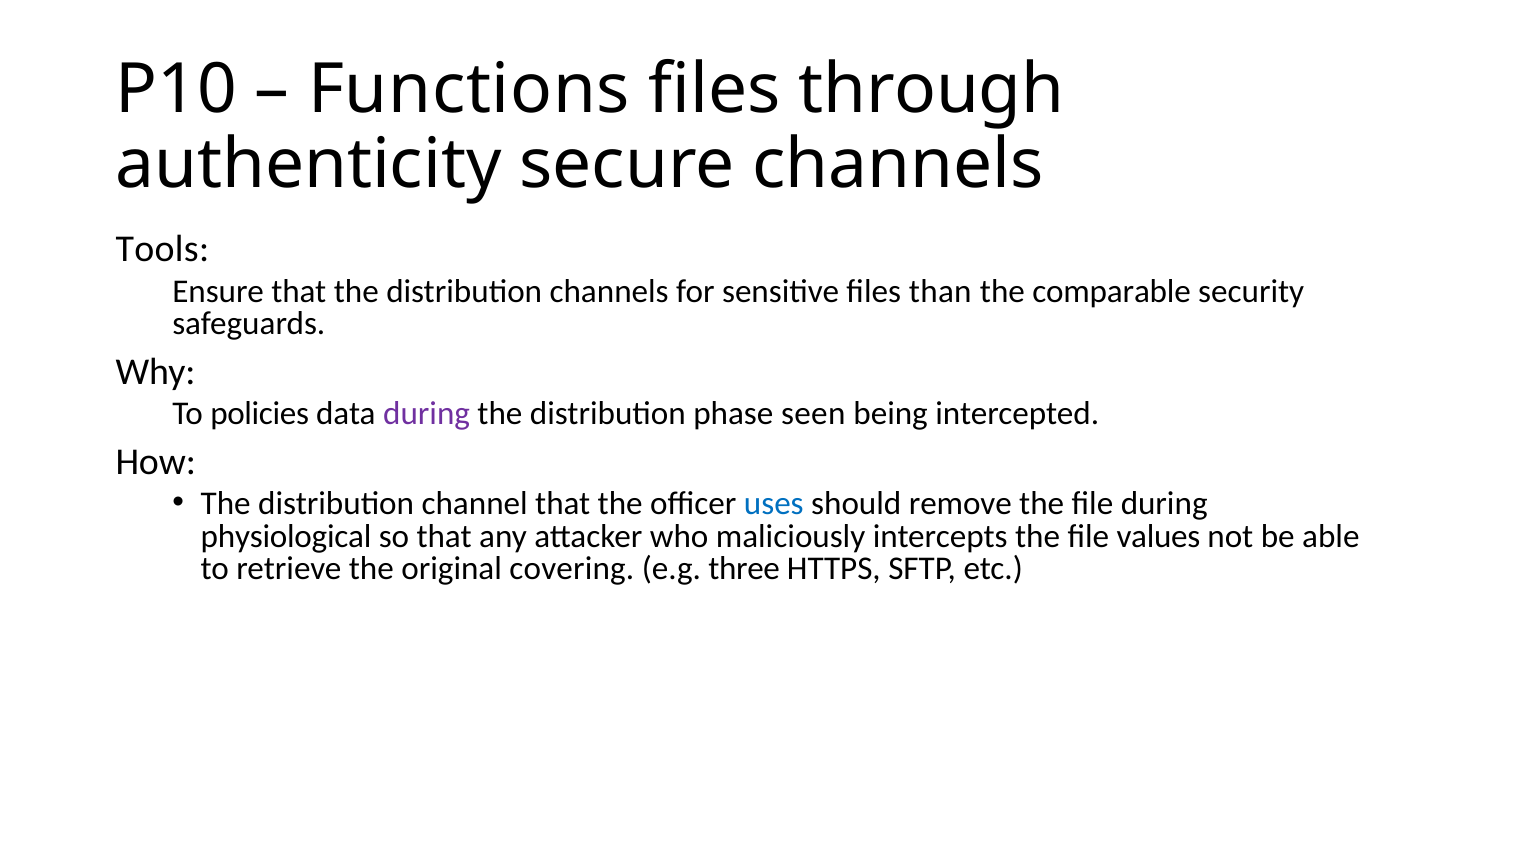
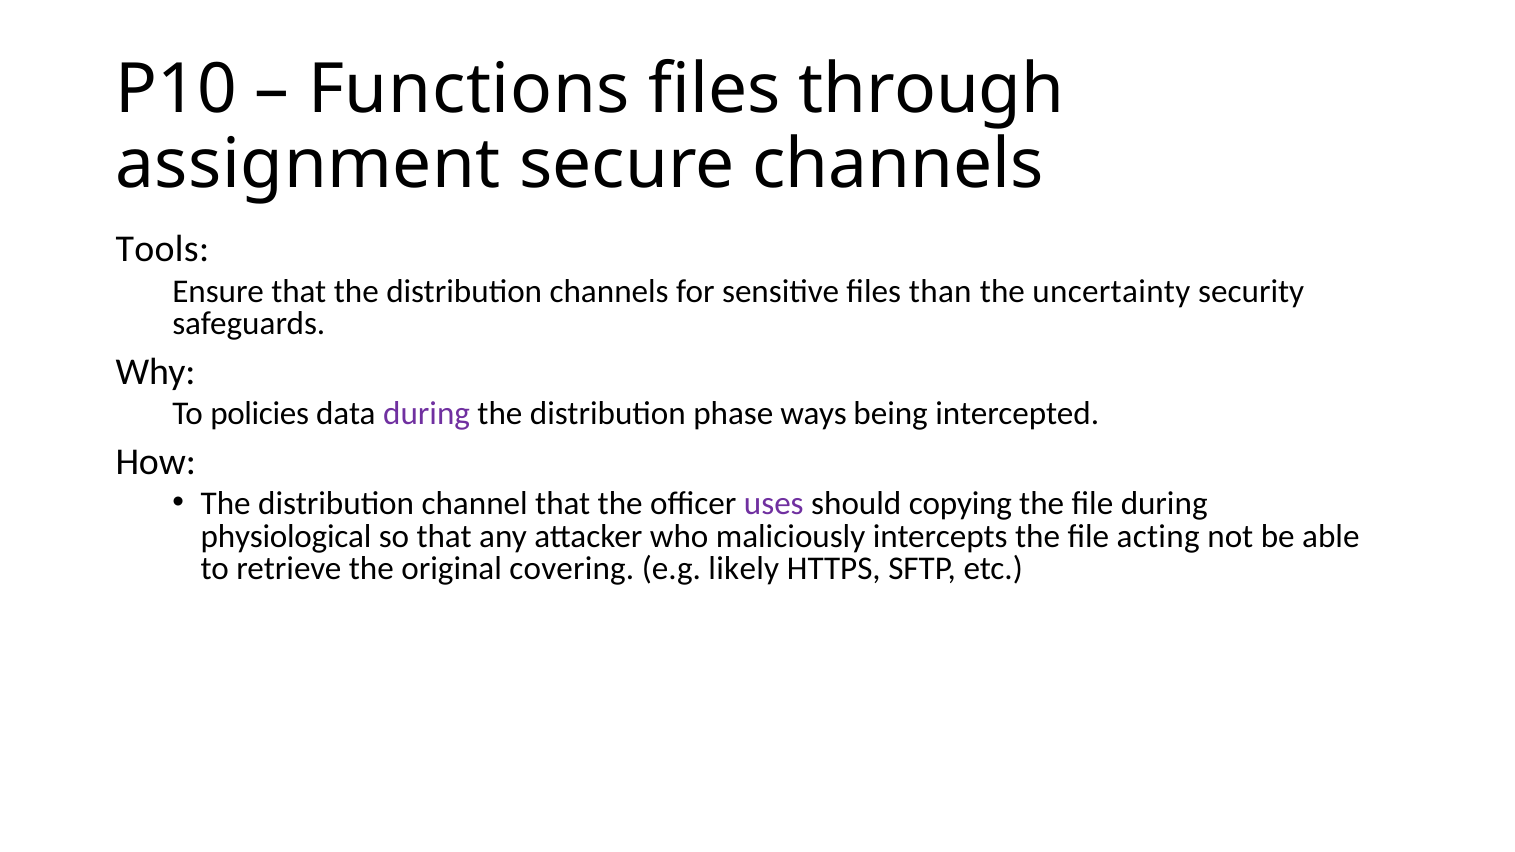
authenticity: authenticity -> assignment (308, 165)
comparable: comparable -> uncertainty (1111, 291)
seen: seen -> ways (814, 414)
uses colour: blue -> purple (774, 504)
remove: remove -> copying (960, 504)
values: values -> acting (1158, 536)
three: three -> likely (744, 568)
